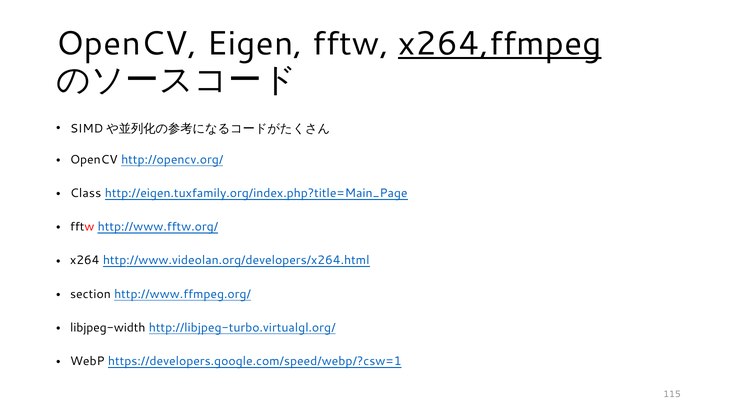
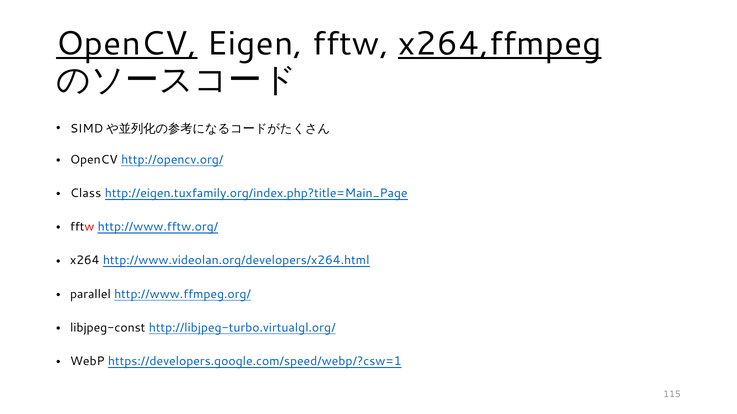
OpenCV underline: none -> present (127, 44)
section: section -> parallel (90, 294)
libjpeg-width: libjpeg-width -> libjpeg-const (108, 328)
